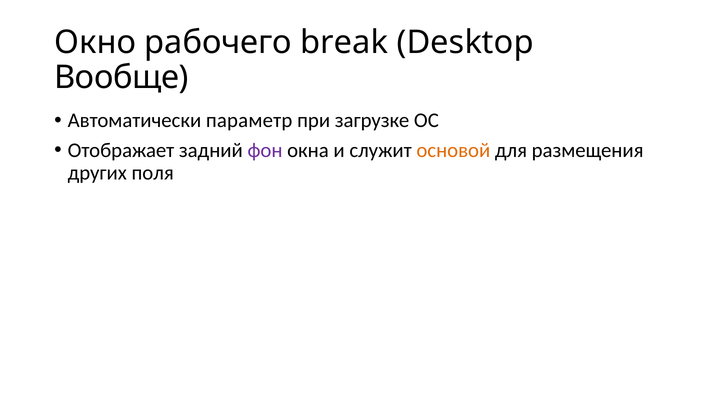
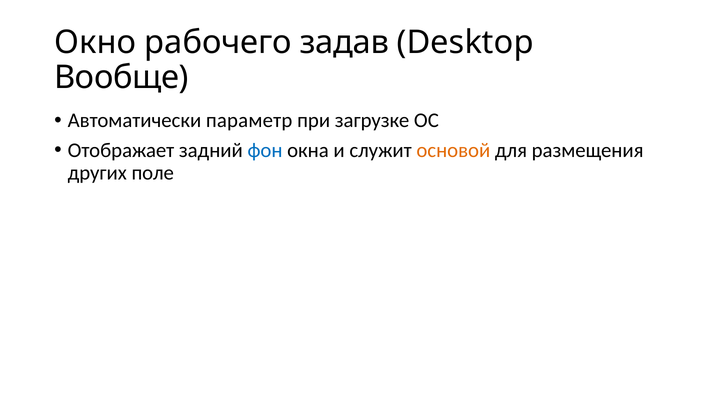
break: break -> задав (344, 42)
фон colour: purple -> blue (265, 150)
поля: поля -> поле (153, 173)
